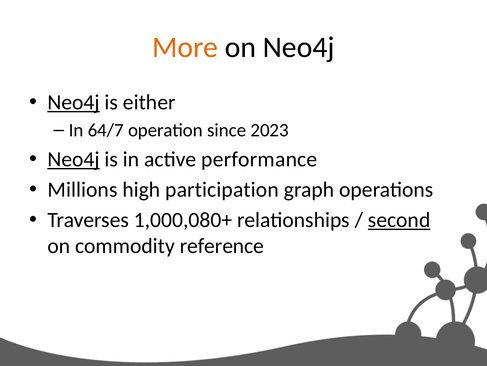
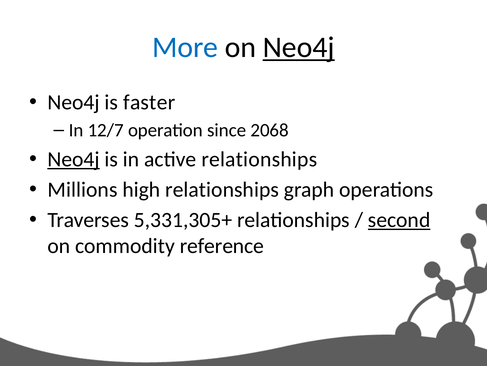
More colour: orange -> blue (185, 47)
Neo4j underline: none -> present (299, 47)
Neo4j underline: present -> none (74, 102)
either: either -> faster (149, 102)
64/7: 64/7 -> 12/7 (106, 130)
2023: 2023 -> 2068 (270, 130)
active performance: performance -> relationships (259, 159)
high participation: participation -> relationships (222, 189)
1,000,080+: 1,000,080+ -> 5,331,305+ (183, 220)
